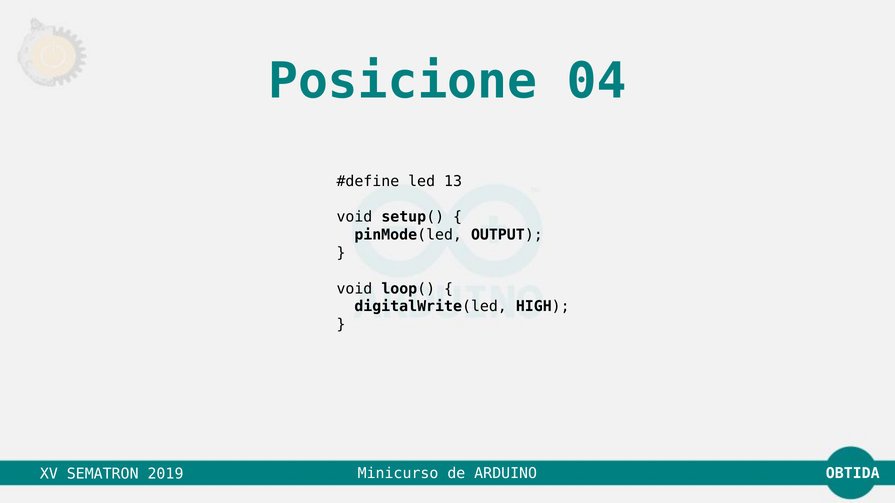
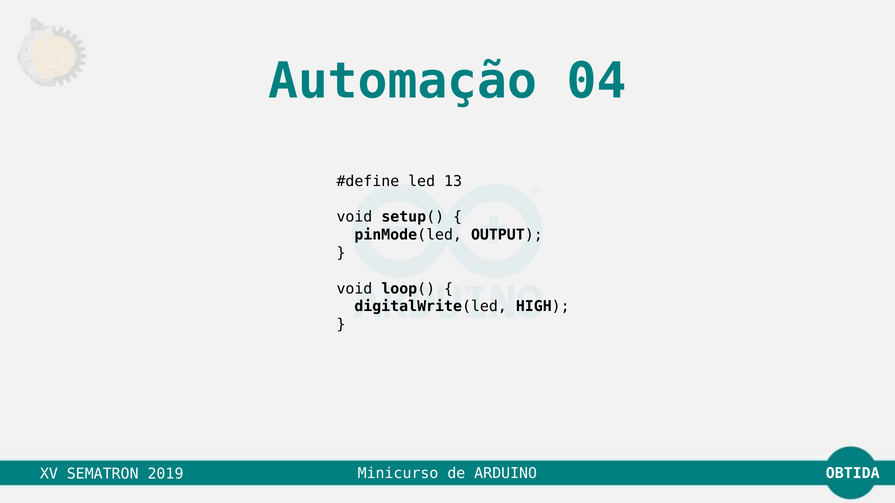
Posicione: Posicione -> Automação (403, 82)
